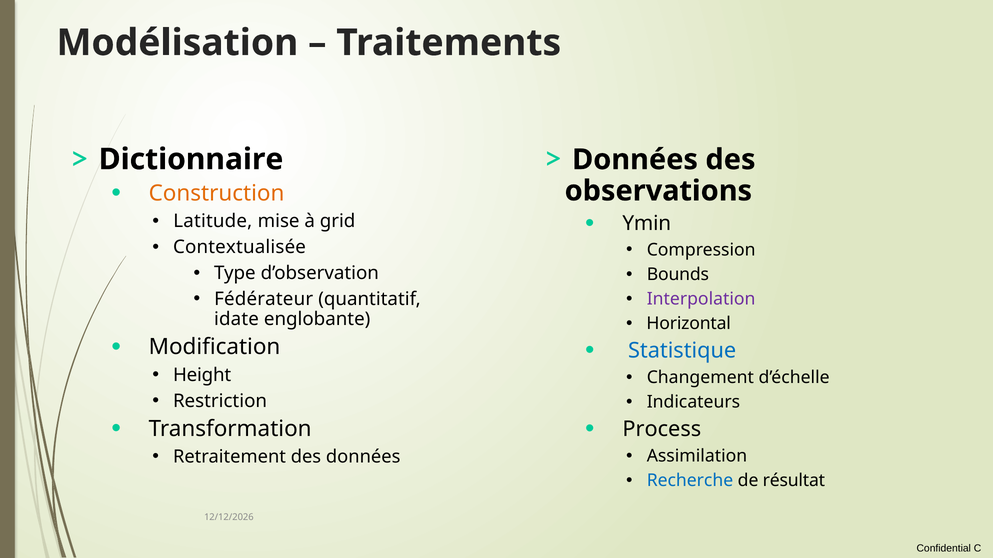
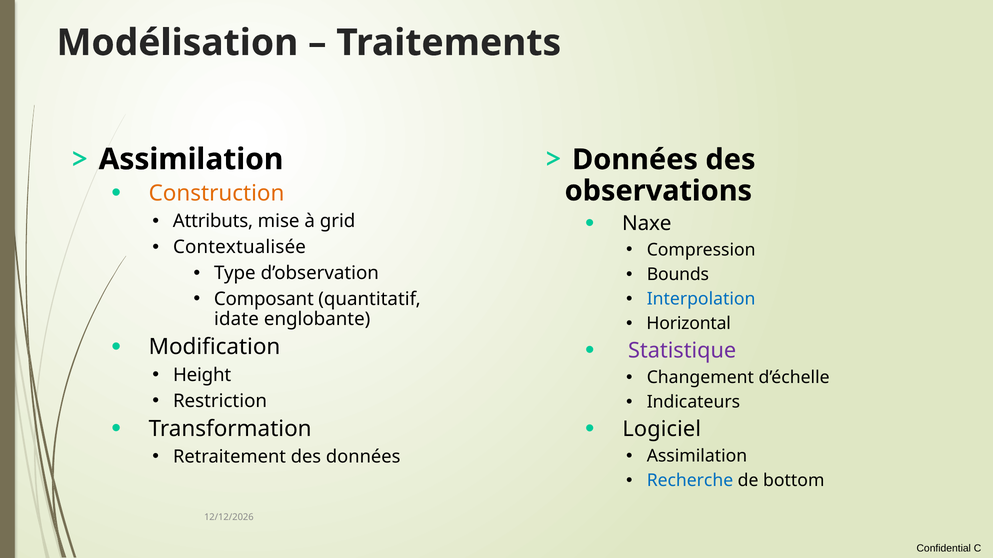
Dictionnaire: Dictionnaire -> Assimilation (191, 159)
Ymin: Ymin -> Naxe (647, 224)
Latitude: Latitude -> Attributs (213, 222)
Fédérateur: Fédérateur -> Composant (264, 299)
Interpolation colour: purple -> blue (701, 299)
Statistique colour: blue -> purple (682, 351)
Process: Process -> Logiciel (662, 429)
résultat: résultat -> bottom (794, 481)
